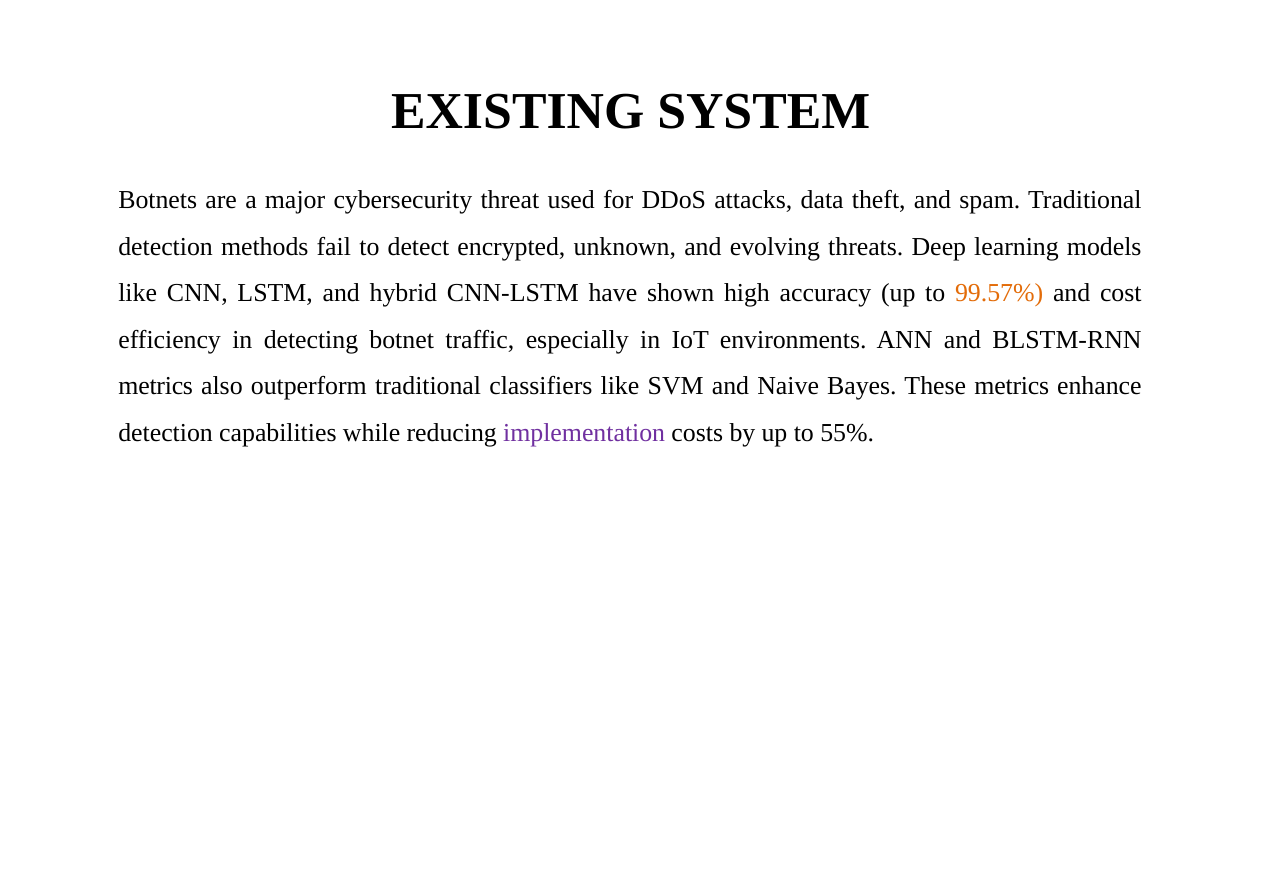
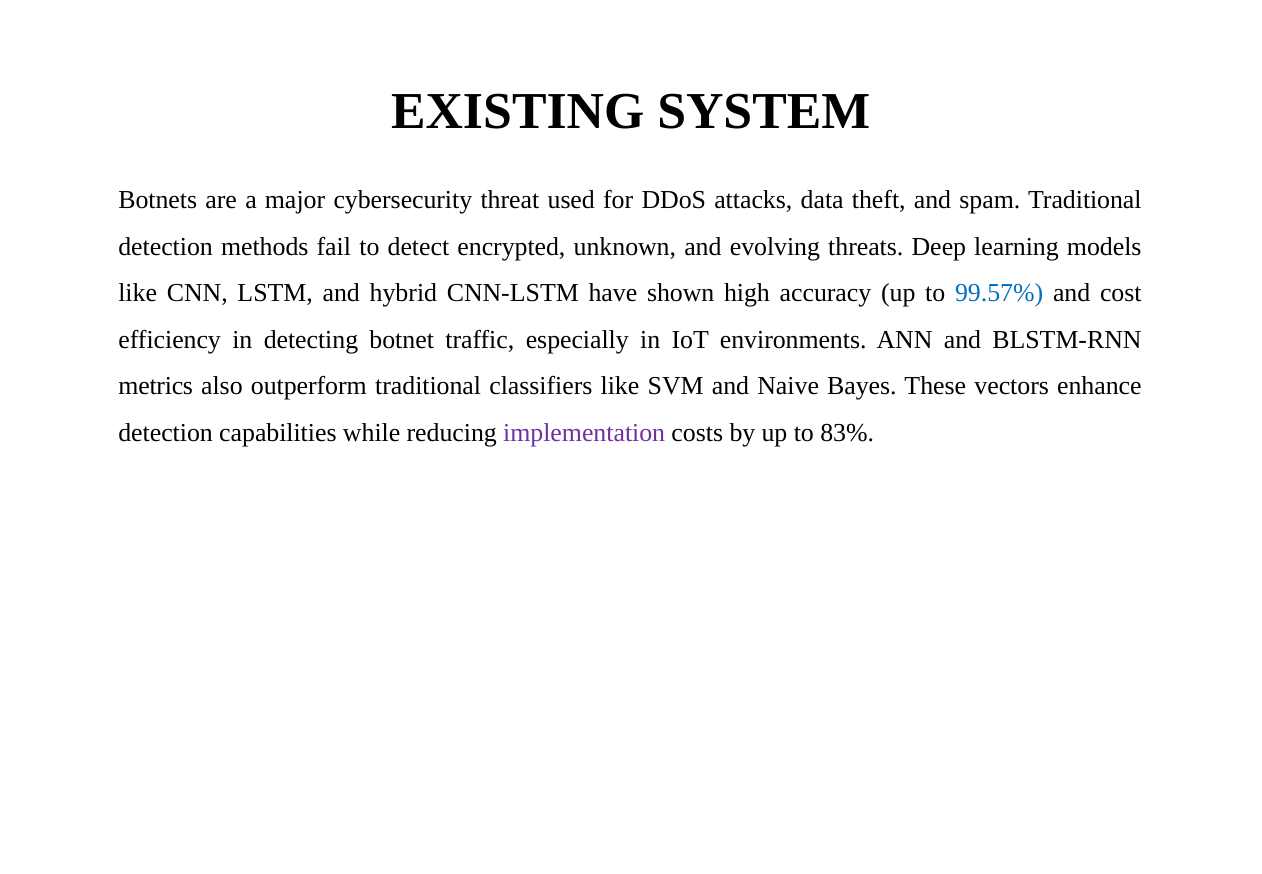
99.57% colour: orange -> blue (999, 293)
These metrics: metrics -> vectors (1012, 386)
55%: 55% -> 83% (847, 433)
